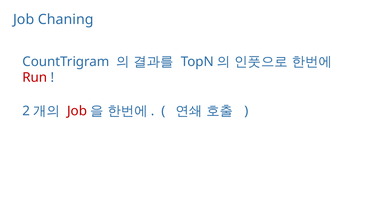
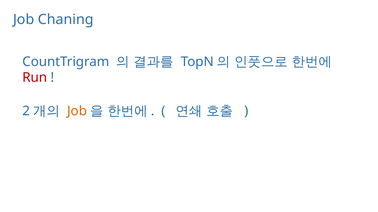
Job colour: red -> orange (77, 111)
